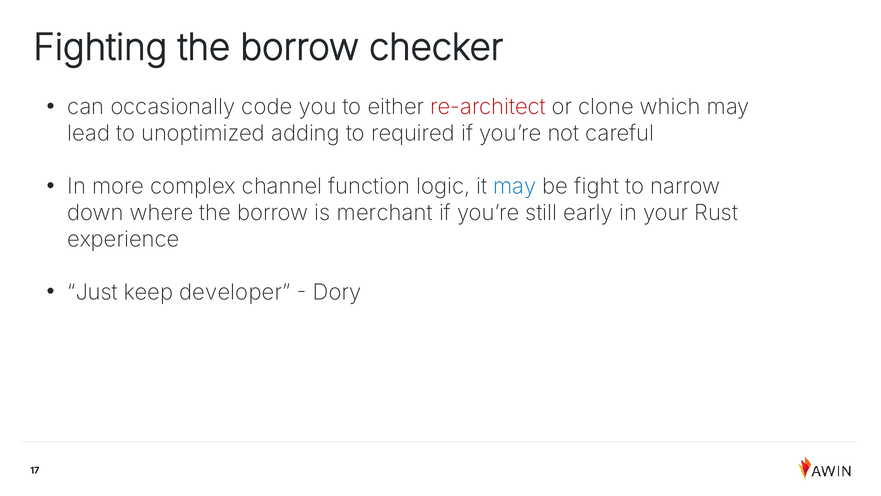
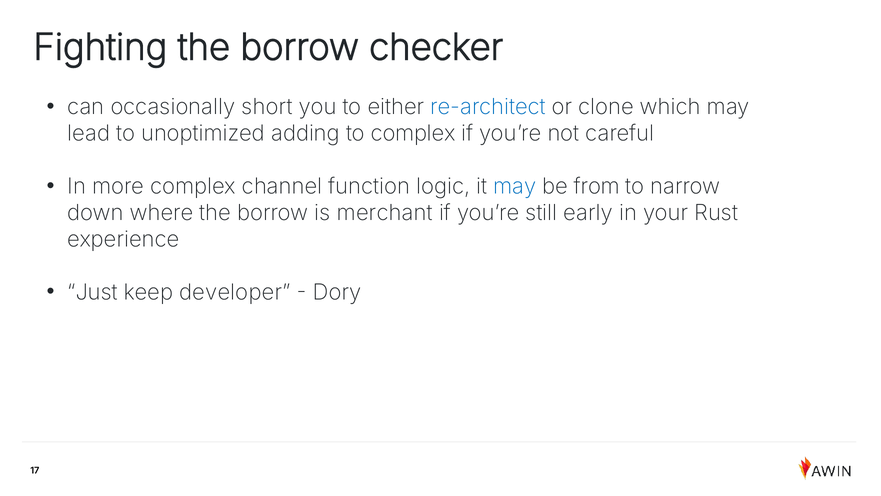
code: code -> short (267, 107)
re-architect colour: red -> blue (488, 107)
to required: required -> complex (413, 134)
fight: fight -> from (597, 186)
